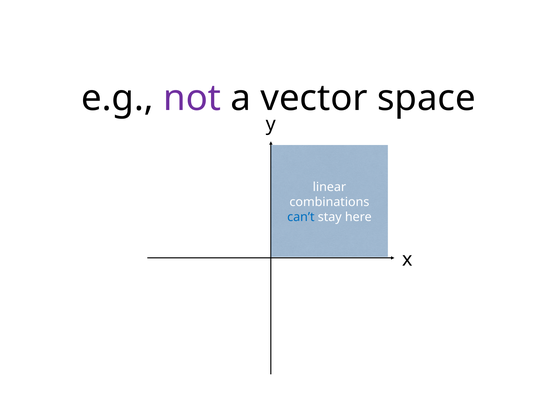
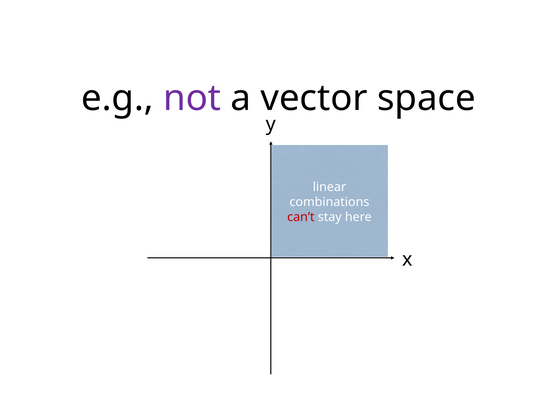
can’t colour: blue -> red (301, 217)
